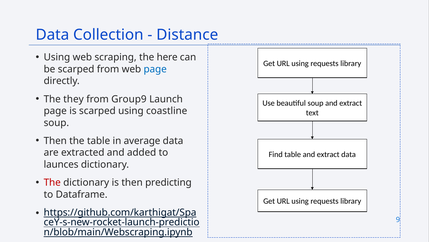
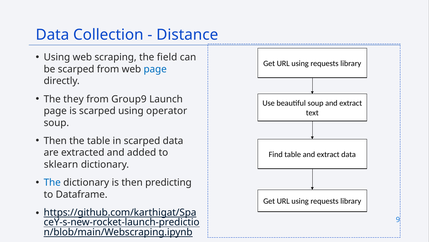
here: here -> field (167, 57)
coastline: coastline -> operator (167, 111)
in average: average -> scarped (142, 140)
launces: launces -> sklearn (61, 164)
The colour: red -> blue (52, 182)
